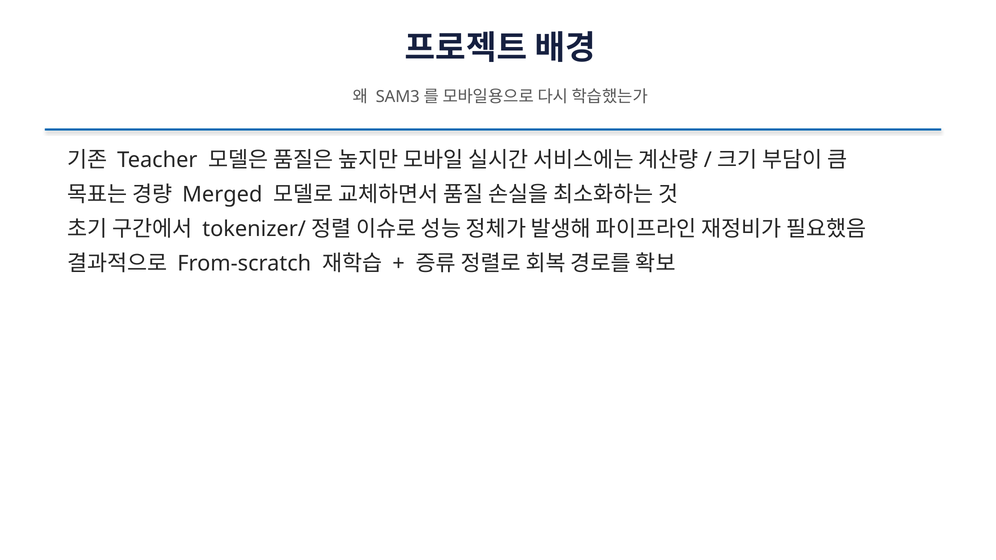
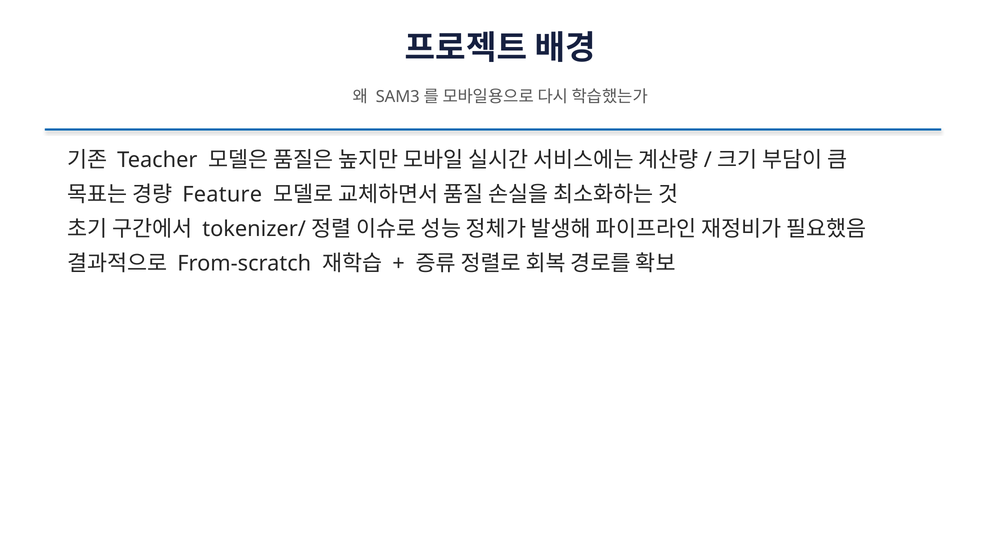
Merged: Merged -> Feature (222, 195)
